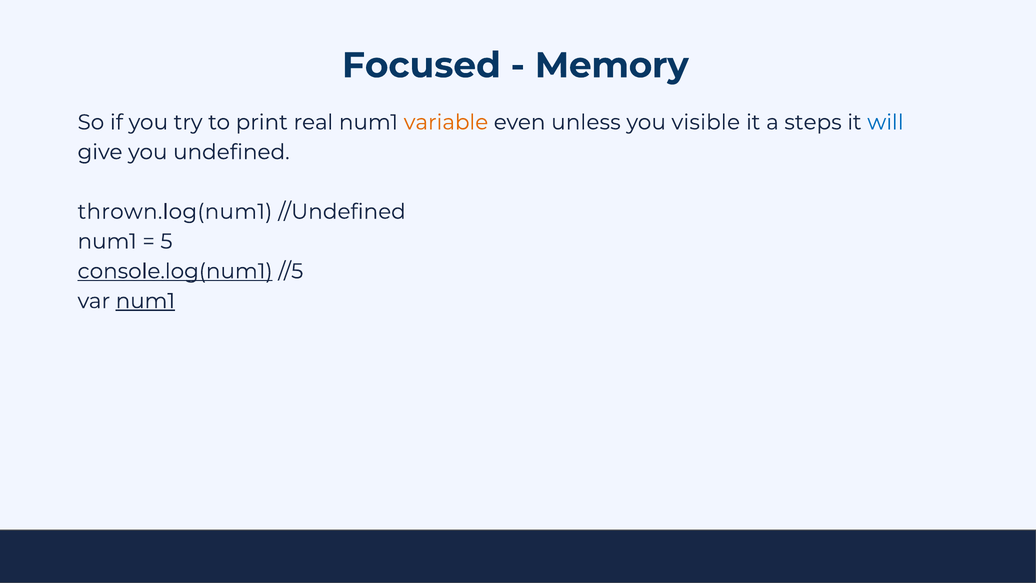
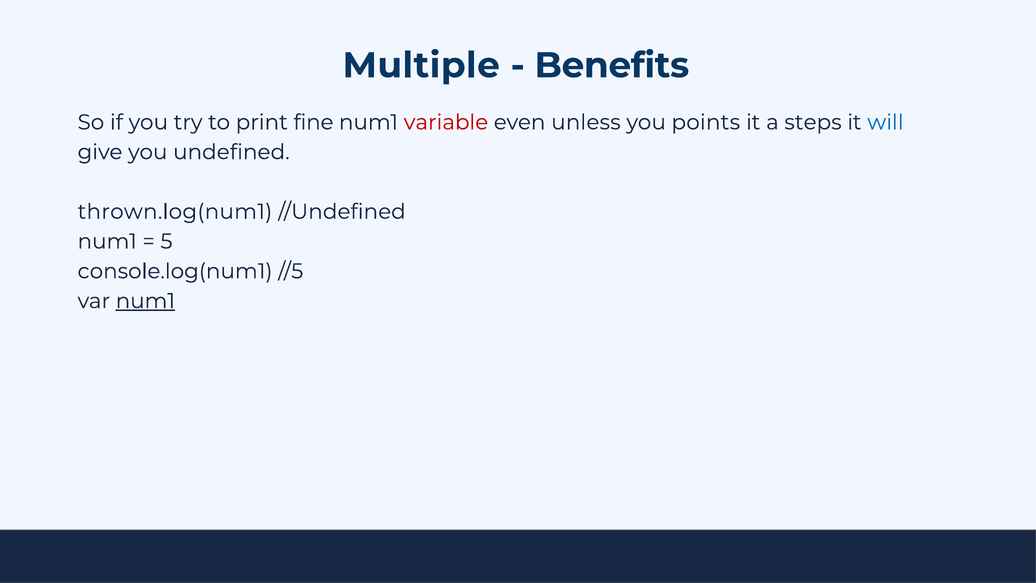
Focused: Focused -> Multiple (421, 65)
Memory: Memory -> Benefits (612, 65)
real: real -> fine (313, 122)
variable colour: orange -> red (446, 122)
visible: visible -> points (706, 122)
console.log(num1 underline: present -> none (175, 271)
